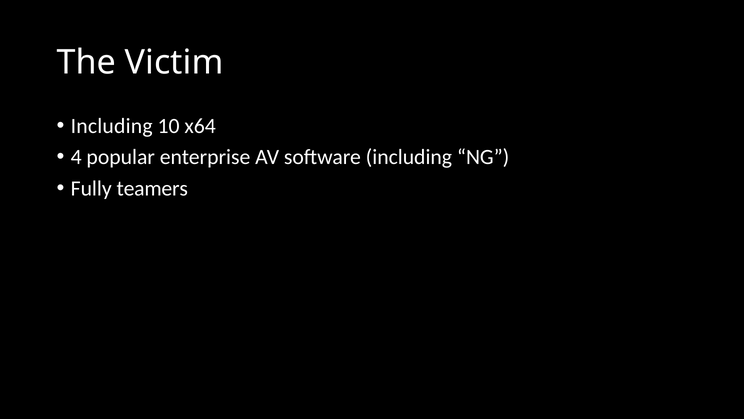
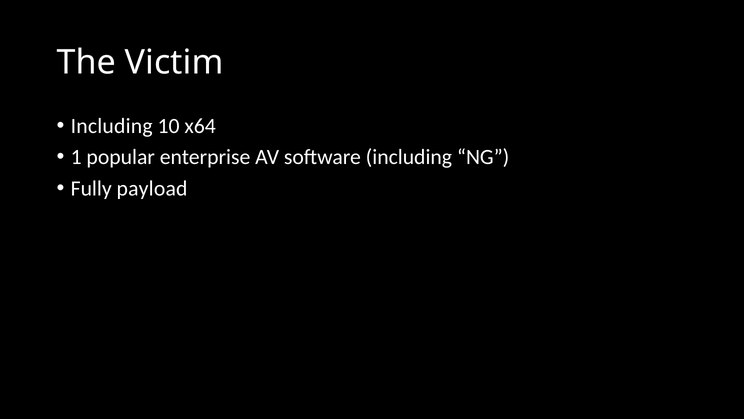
4: 4 -> 1 (76, 157)
teamers: teamers -> payload (152, 188)
